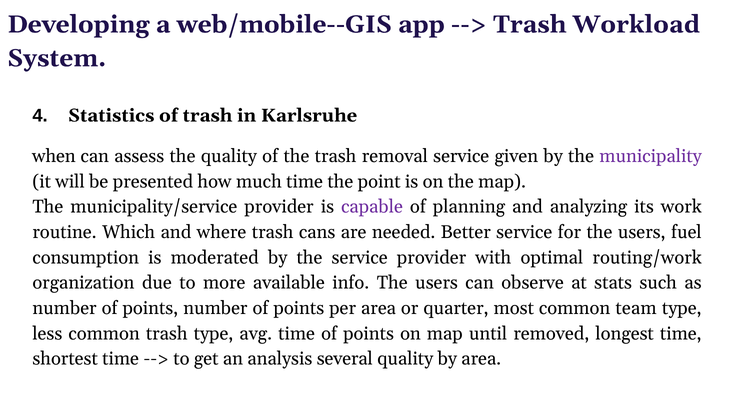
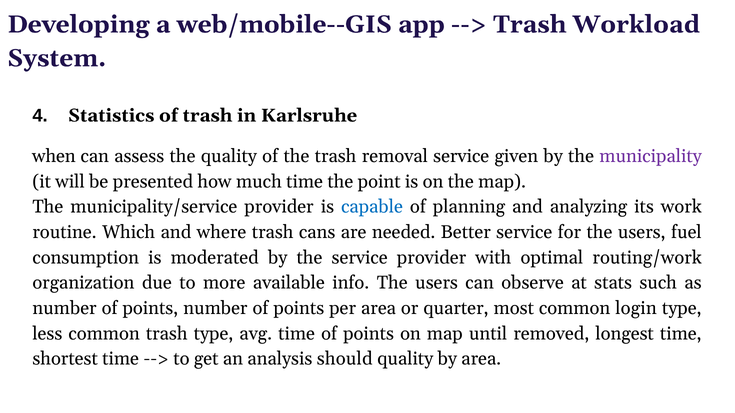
capable colour: purple -> blue (372, 207)
team: team -> login (636, 309)
several: several -> should (345, 359)
